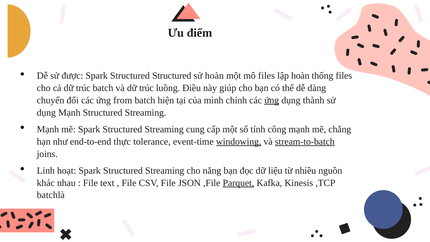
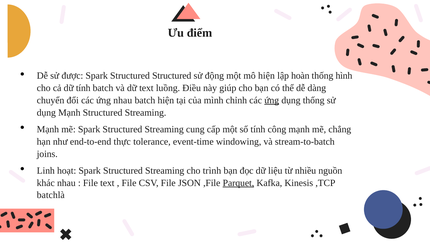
sử hoàn: hoàn -> động (214, 76)
mô files: files -> hiện (266, 76)
thống files: files -> hình (344, 76)
cả dữ trúc: trúc -> tính (83, 88)
và dữ trúc: trúc -> text (146, 88)
ứng from: from -> nhau (123, 100)
dụng thành: thành -> thống (314, 100)
windowing underline: present -> none (239, 142)
stream-to-batch underline: present -> none (305, 142)
năng: năng -> trình (212, 171)
